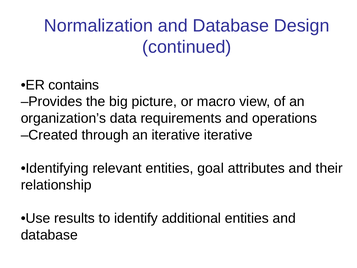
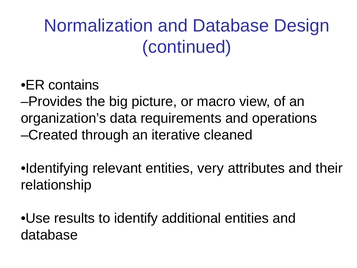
iterative iterative: iterative -> cleaned (228, 135)
goal: goal -> very (211, 168)
